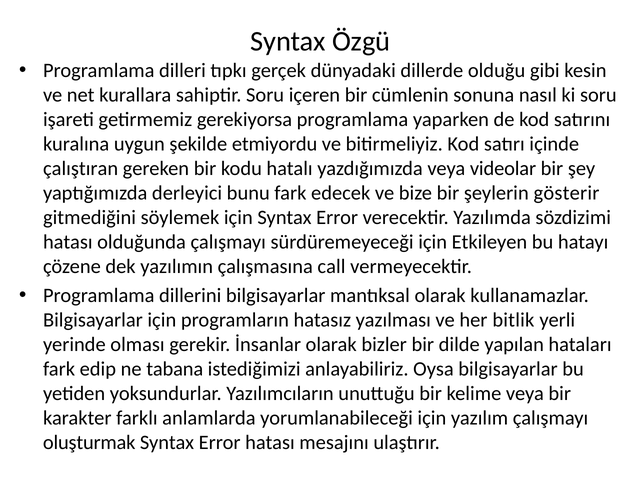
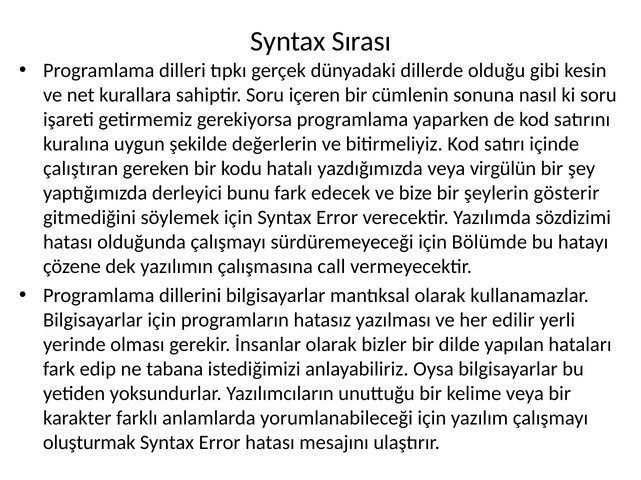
Özgü: Özgü -> Sırası (361, 42)
etmiyordu: etmiyordu -> değerlerin (275, 144)
videolar: videolar -> virgülün (503, 169)
Etkileyen: Etkileyen -> Bölümde (489, 242)
bitlik: bitlik -> edilir (513, 320)
